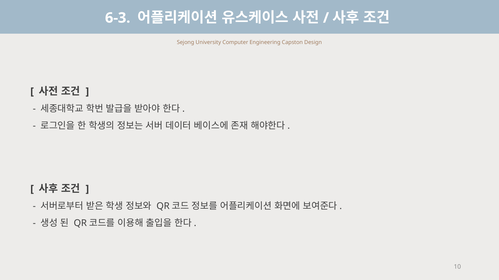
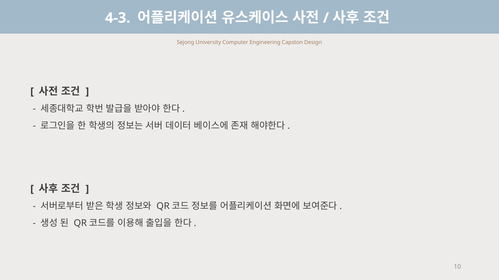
6-3: 6-3 -> 4-3 (118, 18)
